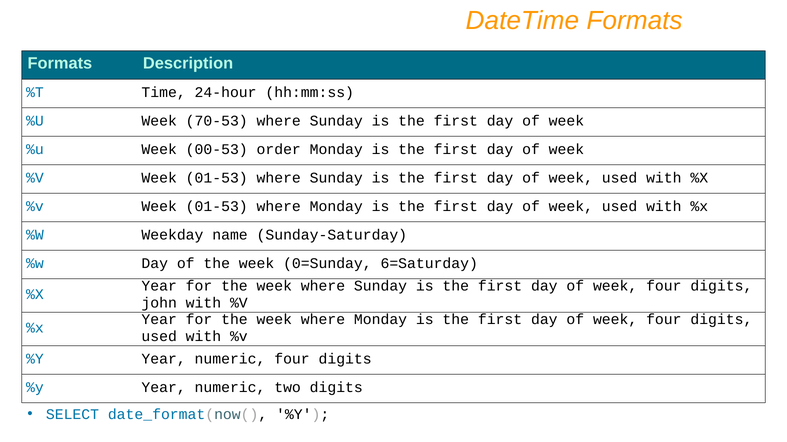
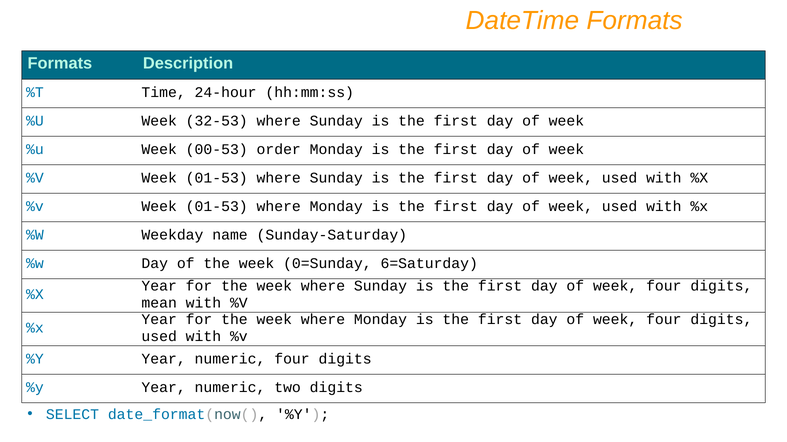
70-53: 70-53 -> 32-53 (217, 121)
john: john -> mean (159, 303)
